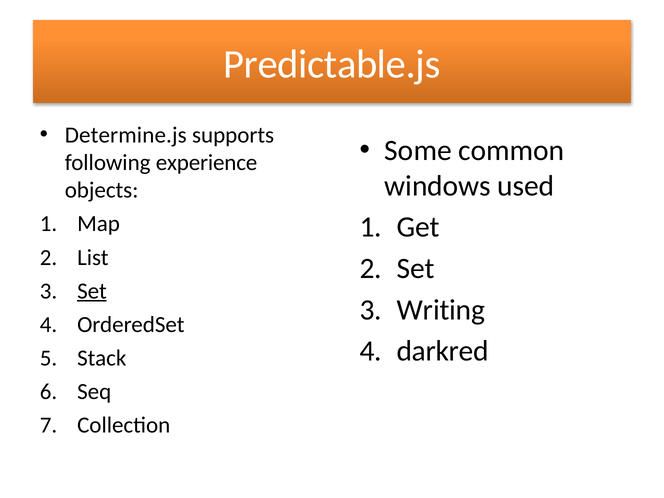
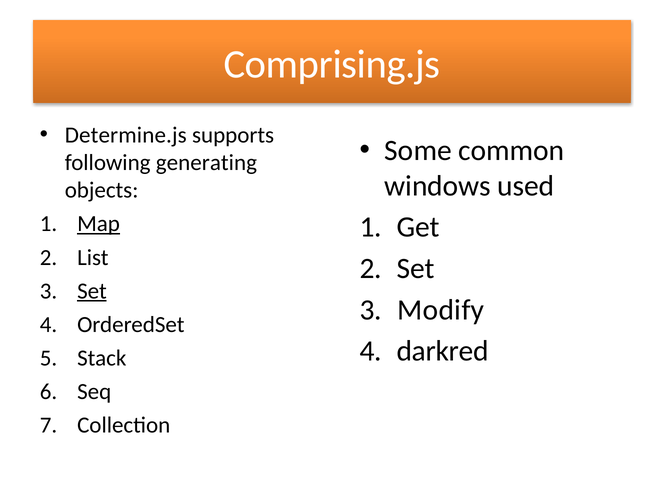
Predictable.js: Predictable.js -> Comprising.js (332, 64)
experience: experience -> generating (206, 163)
Map underline: none -> present (99, 224)
Writing: Writing -> Modify (441, 310)
